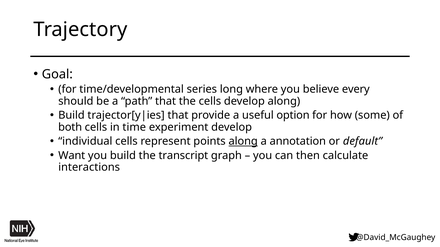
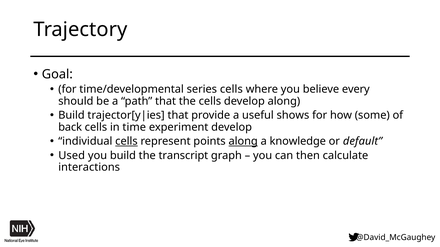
series long: long -> cells (231, 90)
option: option -> shows (293, 116)
both: both -> back (70, 127)
cells underline: none -> present (126, 142)
annotation: annotation -> knowledge (298, 142)
Want: Want -> Used (72, 156)
